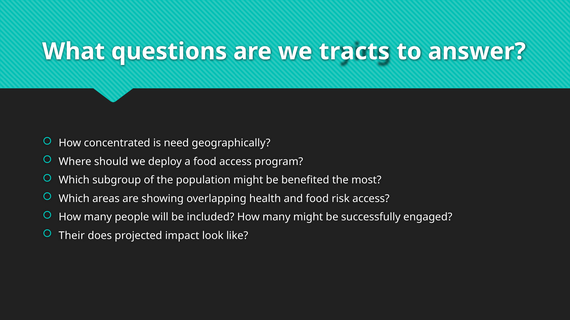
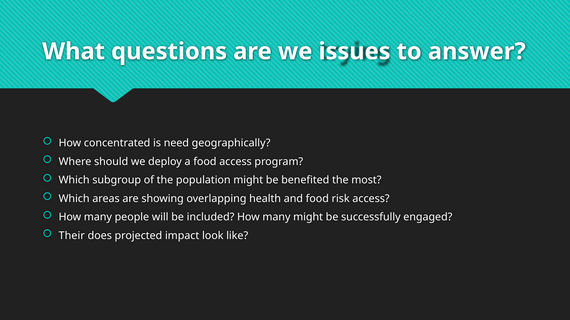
tracts: tracts -> issues (355, 52)
